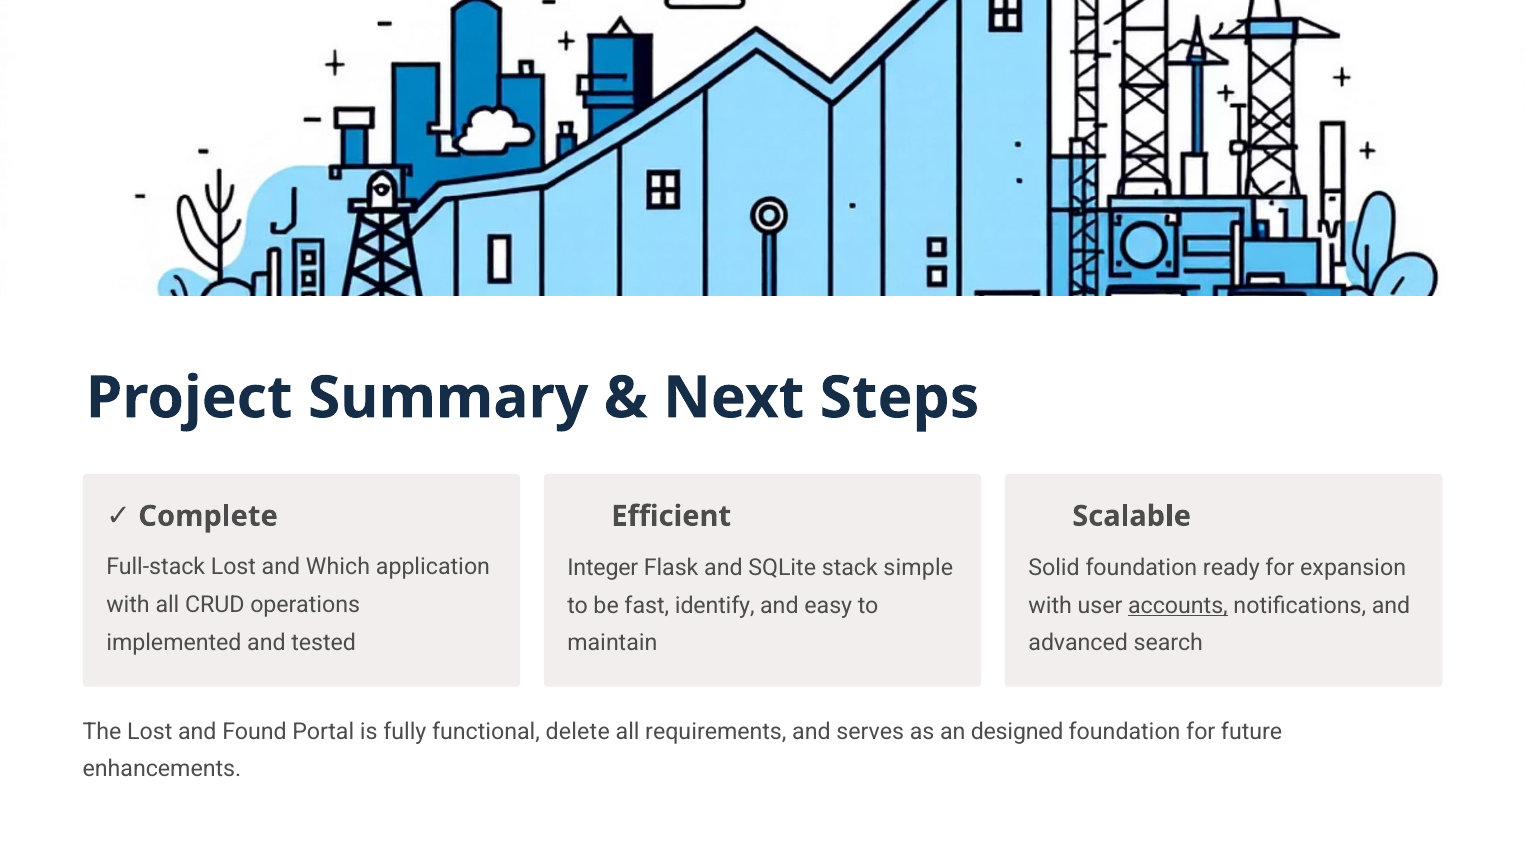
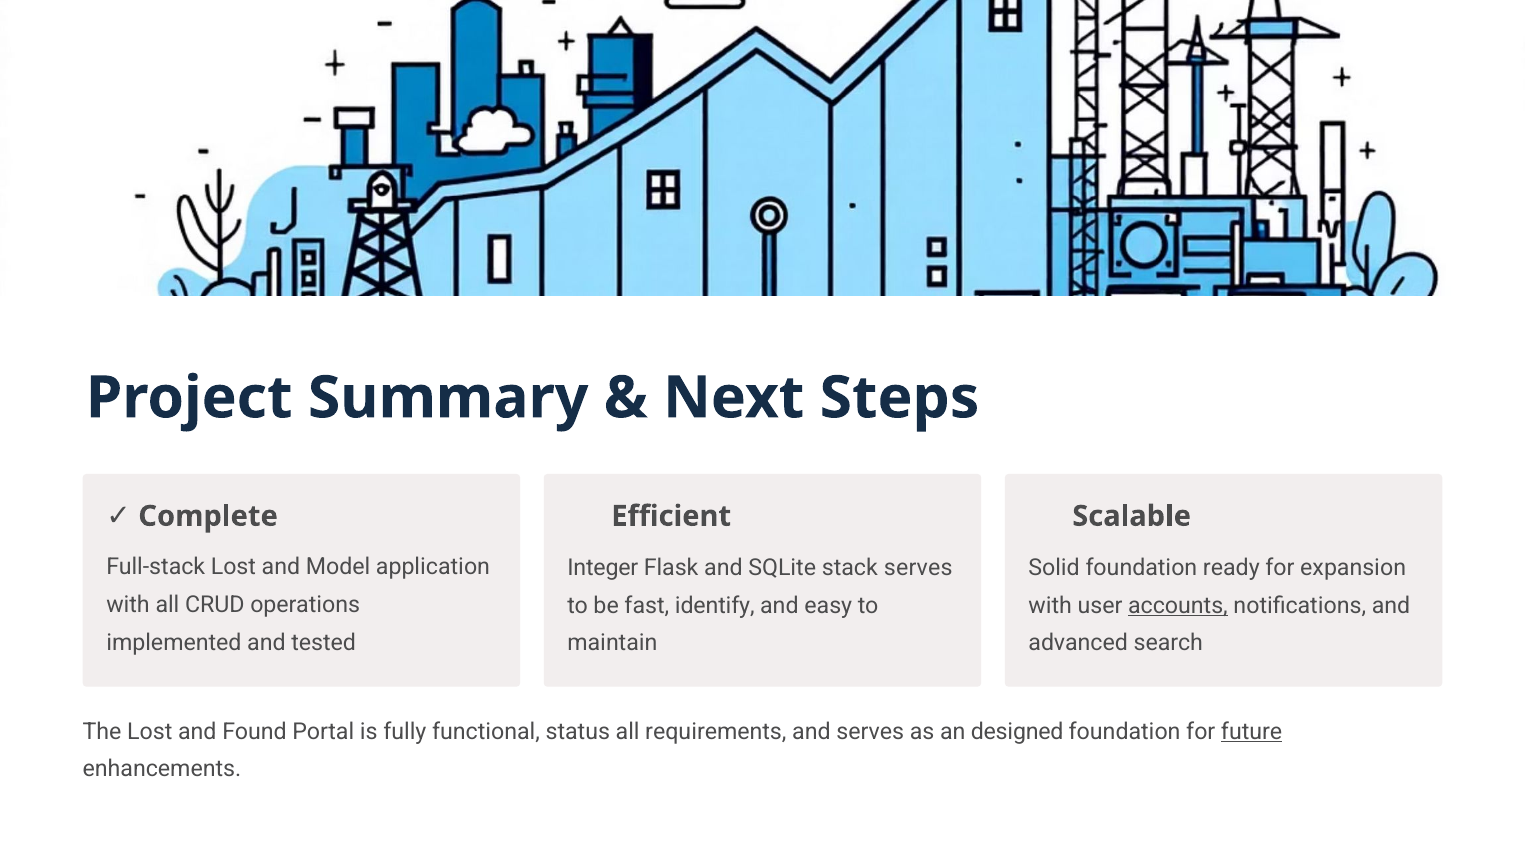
Which: Which -> Model (338, 567)
stack simple: simple -> serves (918, 568)
delete: delete -> status (578, 731)
future underline: none -> present (1252, 731)
